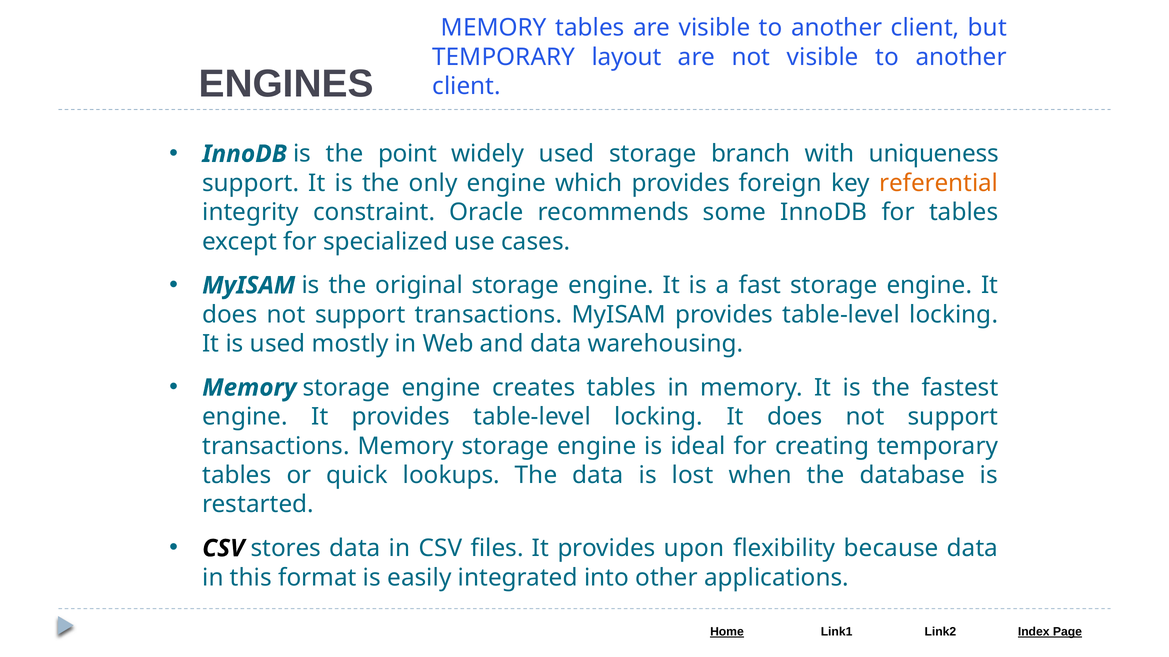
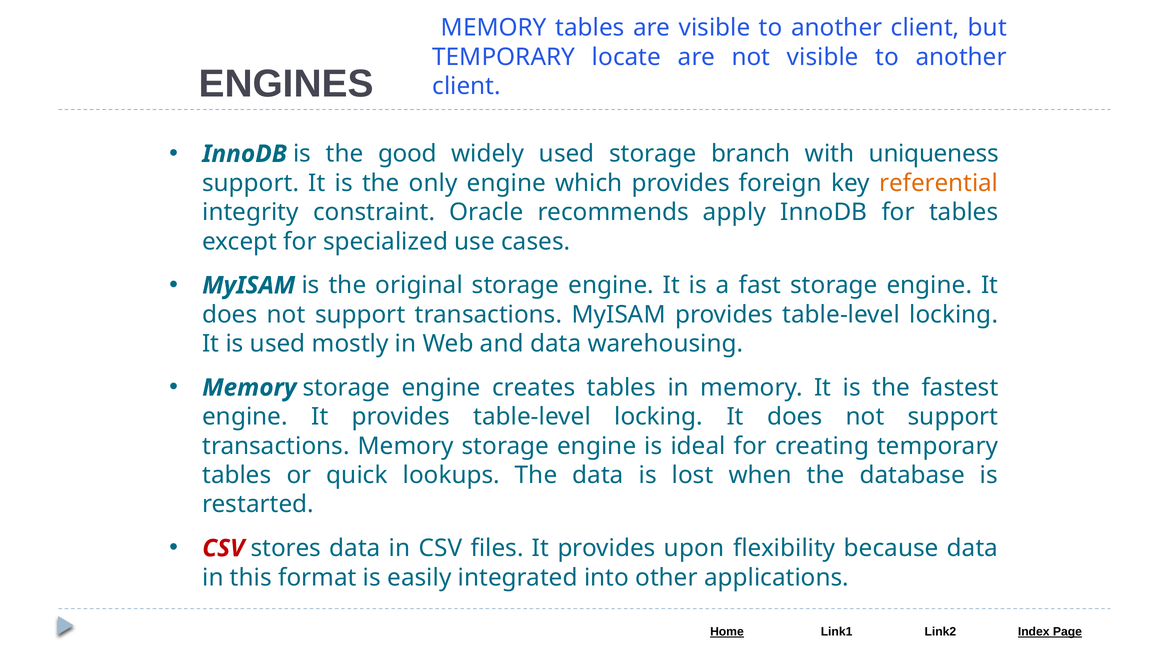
layout: layout -> locate (626, 57)
point: point -> good (408, 154)
some: some -> apply (734, 212)
CSV colour: black -> red (223, 549)
